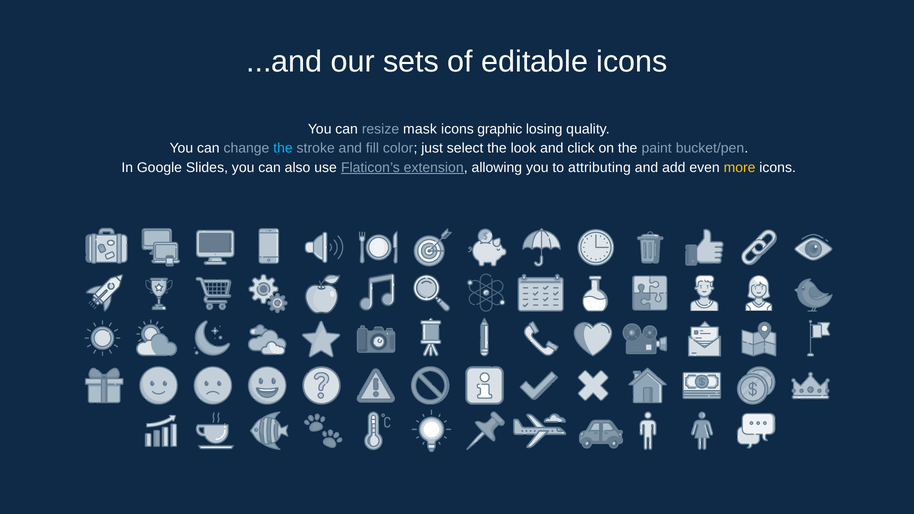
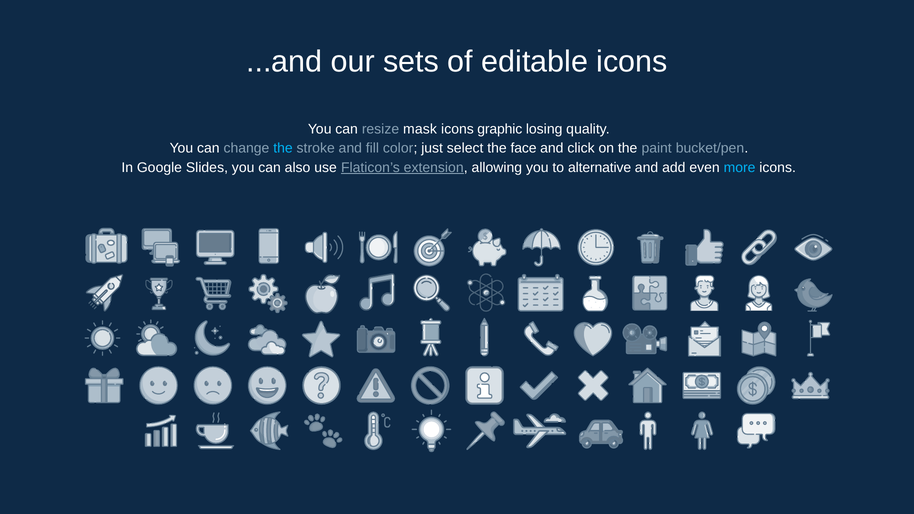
look: look -> face (524, 148)
attributing: attributing -> alternative (600, 168)
more colour: yellow -> light blue (740, 168)
